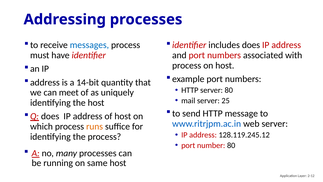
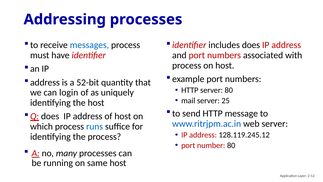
14-bit: 14-bit -> 52-bit (88, 82)
meet: meet -> login (69, 92)
runs colour: orange -> blue (95, 126)
